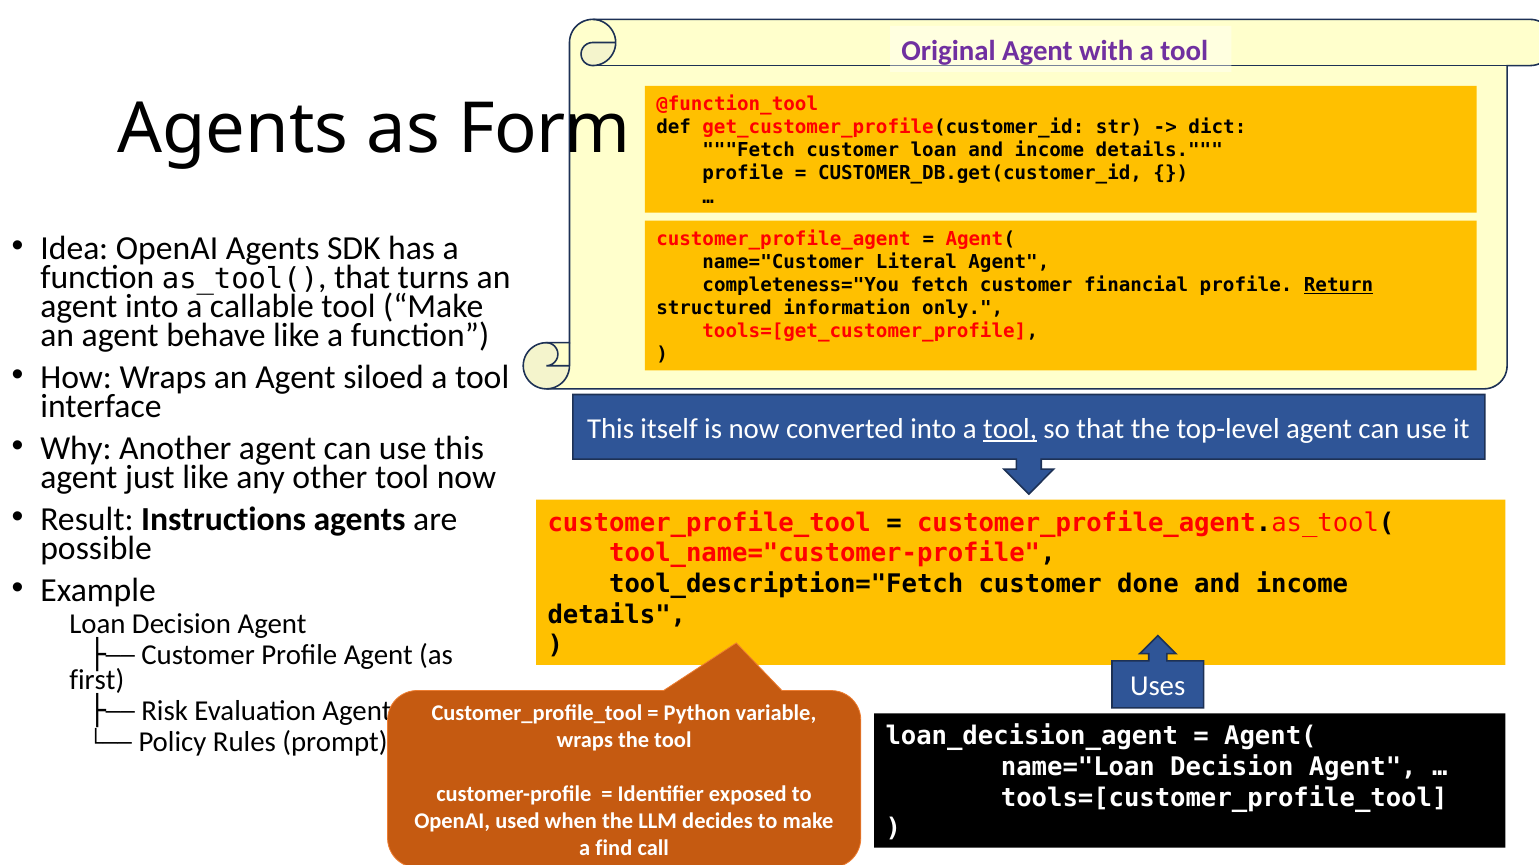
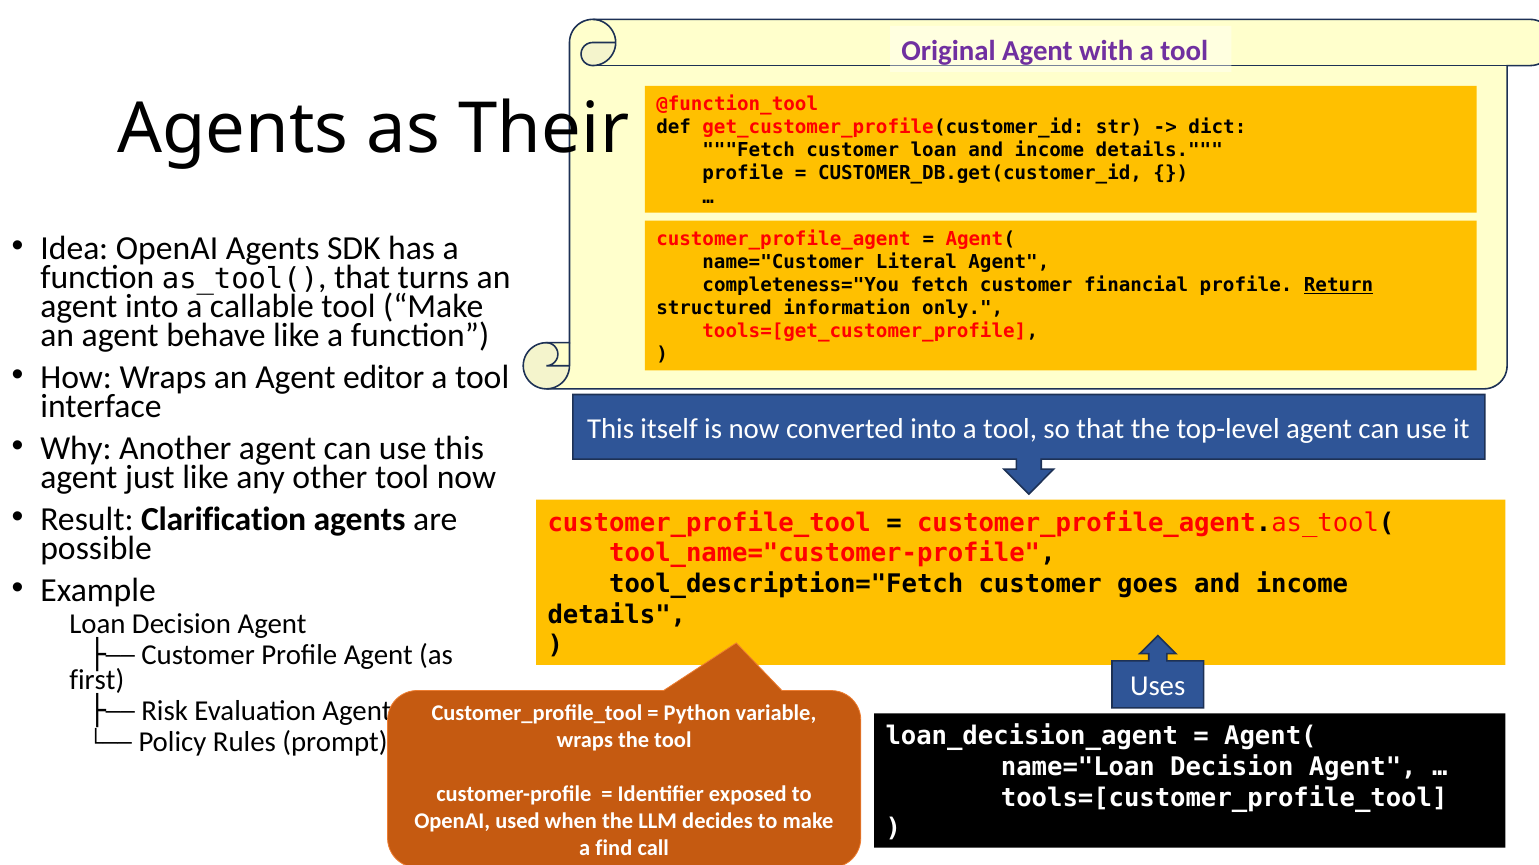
Form: Form -> Their (544, 129)
siloed: siloed -> editor (384, 378)
tool underline: present -> none (1010, 429)
Instructions: Instructions -> Clarification (224, 519)
done: done -> goes (1148, 585)
